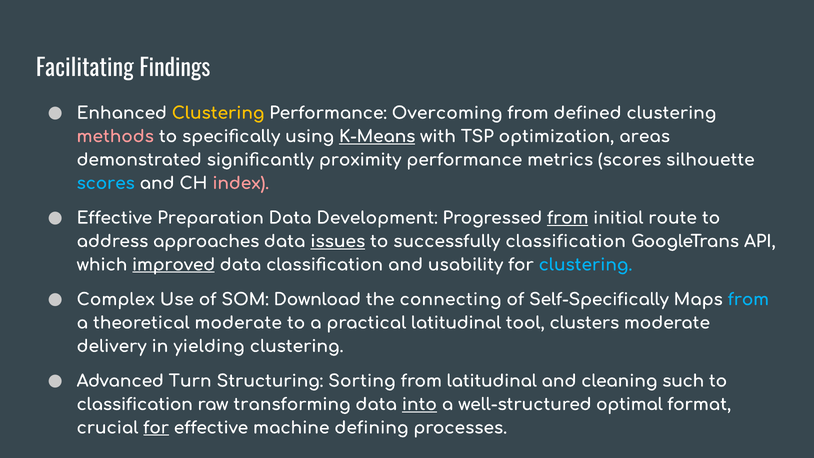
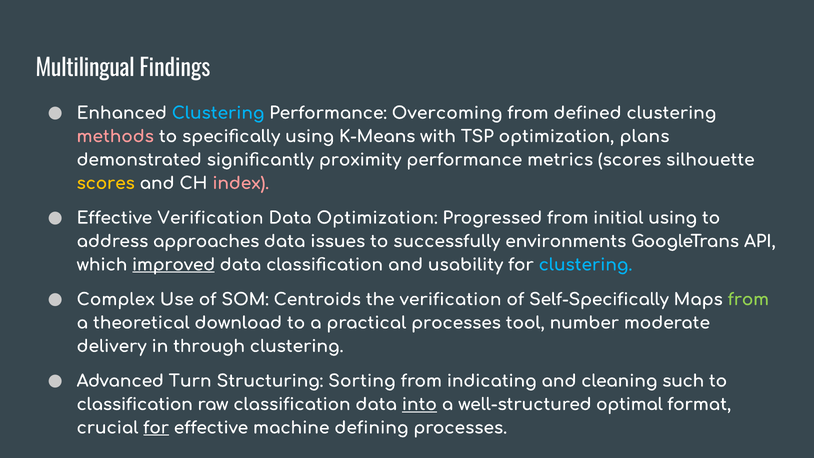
Facilitating: Facilitating -> Multilingual (85, 68)
Clustering colour: yellow -> light blue (218, 113)
K-Means underline: present -> none (377, 137)
areas: areas -> plans (644, 137)
scores colour: light blue -> yellow (106, 183)
Effective Preparation: Preparation -> Verification (210, 218)
Data Development: Development -> Optimization (377, 218)
from underline: present -> none (568, 218)
initial route: route -> using (673, 218)
issues underline: present -> none (338, 241)
successfully classification: classification -> environments (566, 241)
Download: Download -> Centroids (317, 300)
the connecting: connecting -> verification (451, 300)
from colour: light blue -> light green (748, 300)
theoretical moderate: moderate -> download (238, 323)
practical latitudinal: latitudinal -> processes (456, 323)
clusters: clusters -> number (584, 323)
yielding: yielding -> through (209, 346)
from latitudinal: latitudinal -> indicating (492, 381)
raw transforming: transforming -> classification (292, 404)
